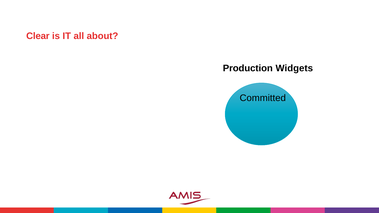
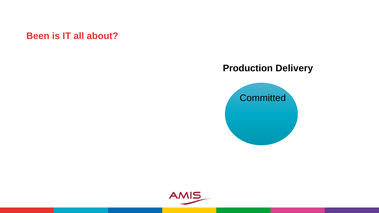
Clear: Clear -> Been (38, 36)
Widgets: Widgets -> Delivery (294, 68)
